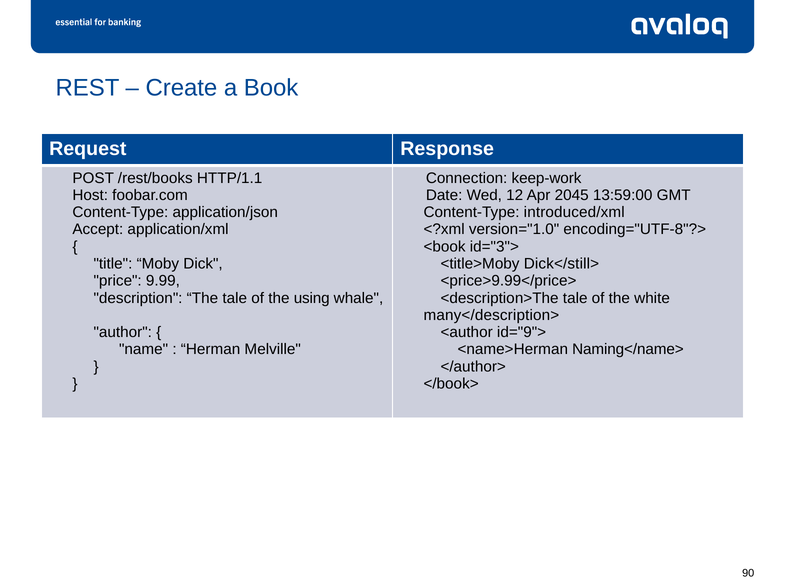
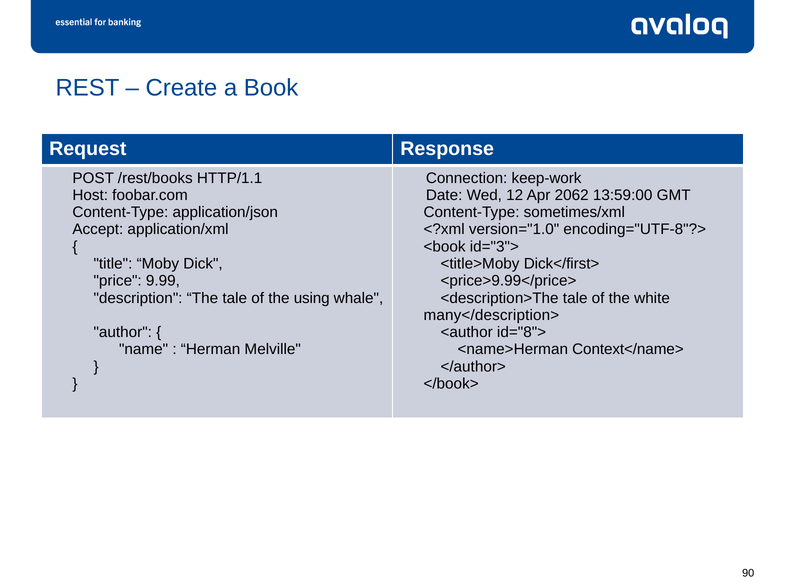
2045: 2045 -> 2062 (572, 195)
introduced/xml: introduced/xml -> sometimes/xml (574, 213)
Dick</still>: Dick</still> -> Dick</first> (562, 264)
id="9">: id="9"> -> id="8"> (522, 333)
Naming</name>: Naming</name> -> Context</name> (628, 350)
